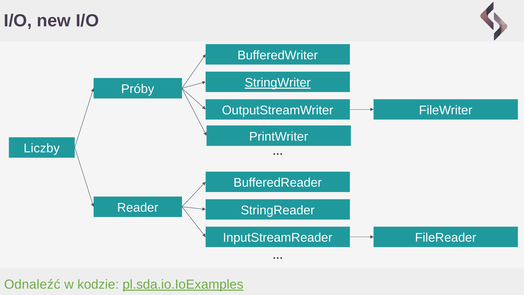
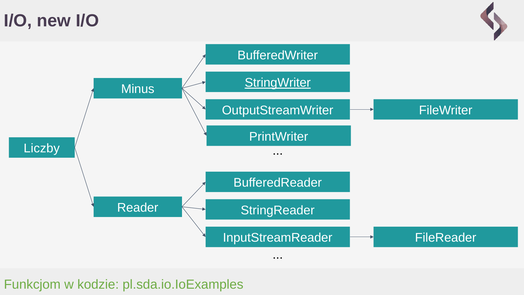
Próby: Próby -> Minus (138, 89)
Odnaleźć: Odnaleźć -> Funkcjom (32, 284)
pl.sda.io.IoExamples underline: present -> none (183, 284)
